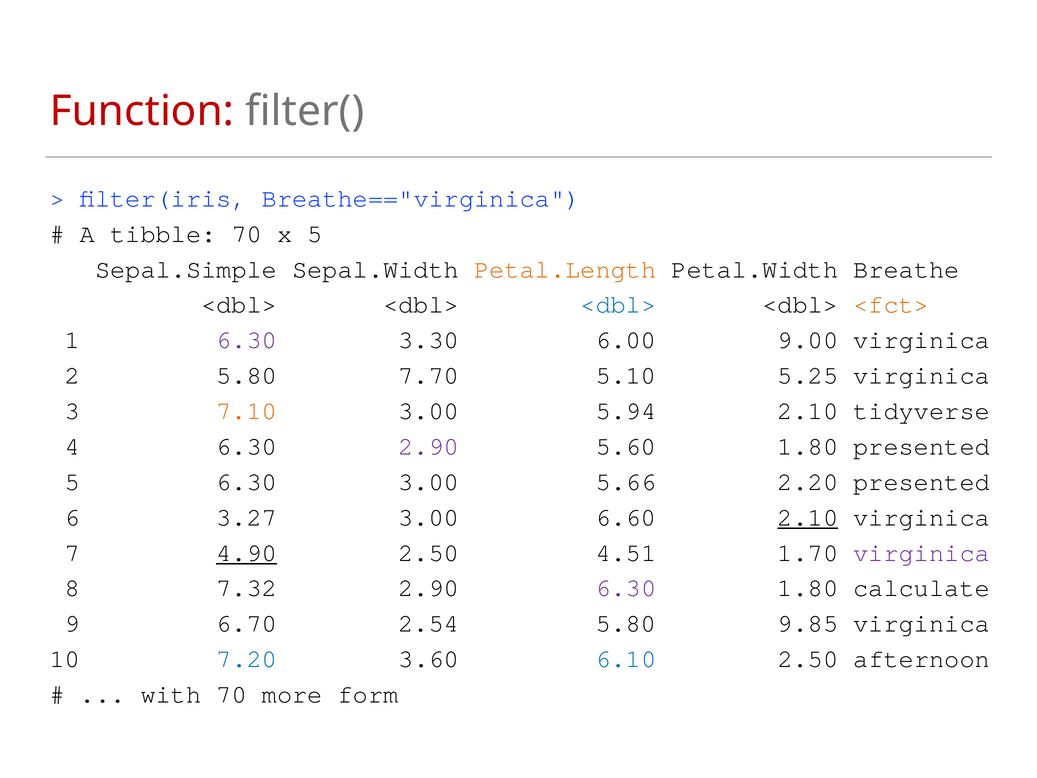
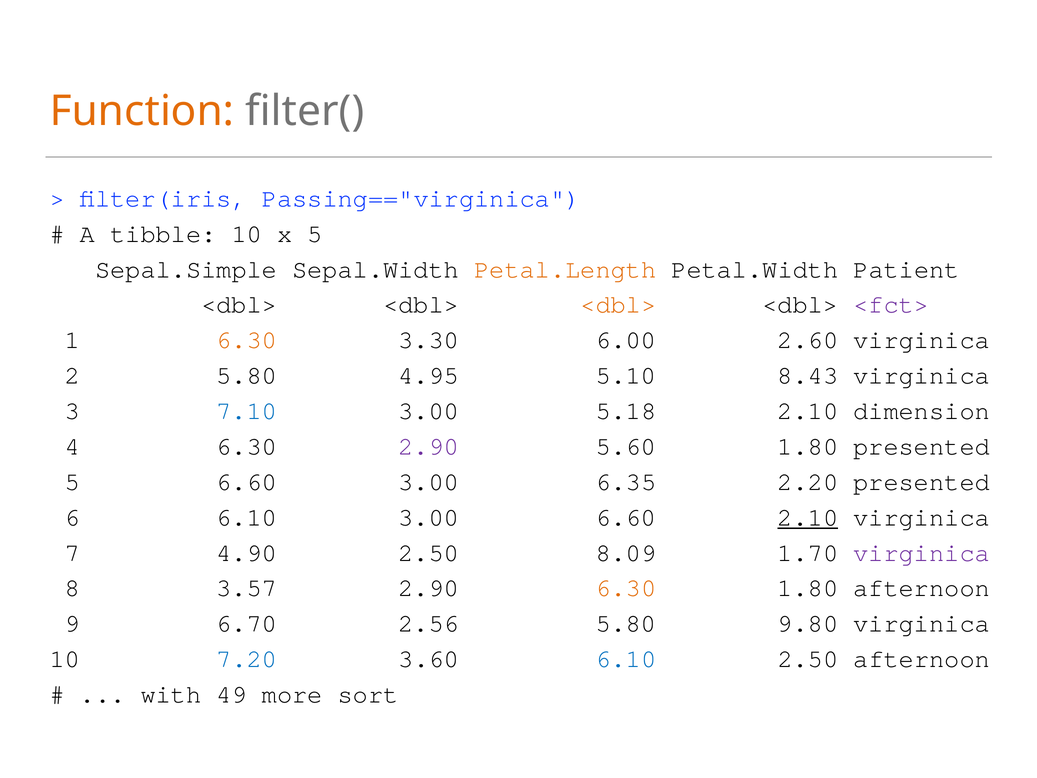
Function colour: red -> orange (142, 111)
Breathe=="virginica: Breathe=="virginica -> Passing=="virginica (421, 198)
tibble 70: 70 -> 10 (247, 234)
Breathe: Breathe -> Patient (906, 269)
<dbl> colour: blue -> orange (618, 305)
<fct> colour: orange -> purple (891, 305)
6.30 colour: purple -> orange (247, 340)
9.00: 9.00 -> 2.60 (808, 340)
7.70: 7.70 -> 4.95 (429, 375)
5.25: 5.25 -> 8.43 (808, 375)
7.10 colour: orange -> blue (247, 411)
5.94: 5.94 -> 5.18 (626, 411)
tidyverse: tidyverse -> dimension (922, 411)
5 6.30: 6.30 -> 6.60 (247, 482)
5.66: 5.66 -> 6.35 (626, 482)
6 3.27: 3.27 -> 6.10 (247, 517)
4.90 underline: present -> none (247, 552)
4.51: 4.51 -> 8.09 (626, 552)
7.32: 7.32 -> 3.57 (247, 588)
6.30 colour: purple -> orange (626, 588)
1.80 calculate: calculate -> afternoon (922, 588)
2.54: 2.54 -> 2.56 (429, 623)
9.85: 9.85 -> 9.80 (808, 623)
with 70: 70 -> 49 (232, 694)
form: form -> sort (368, 694)
